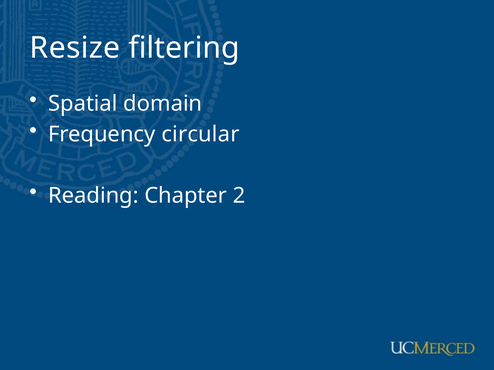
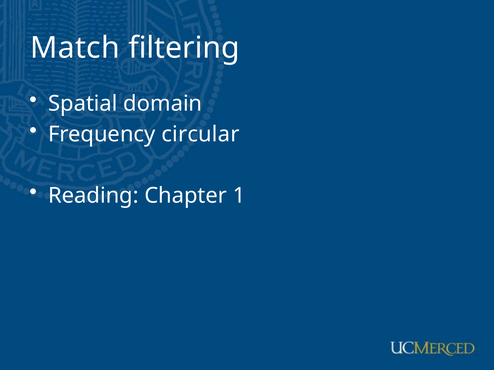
Resize: Resize -> Match (75, 48)
2: 2 -> 1 (239, 196)
